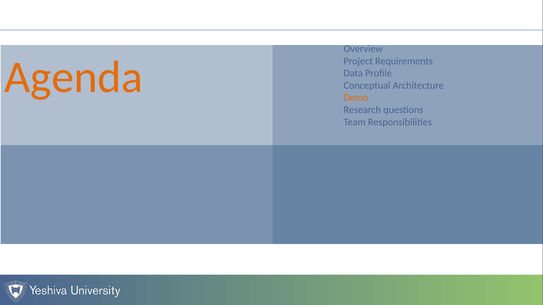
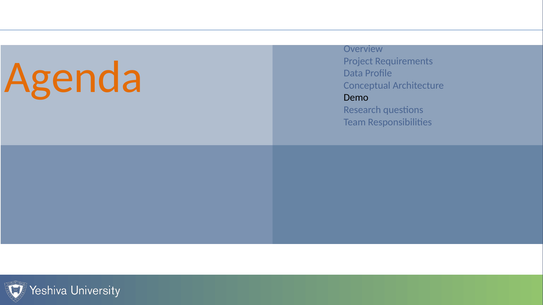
Demo colour: orange -> black (356, 98)
